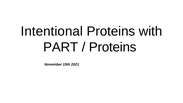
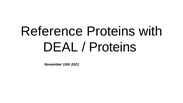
Intentional: Intentional -> Reference (52, 31)
PART: PART -> DEAL (61, 47)
